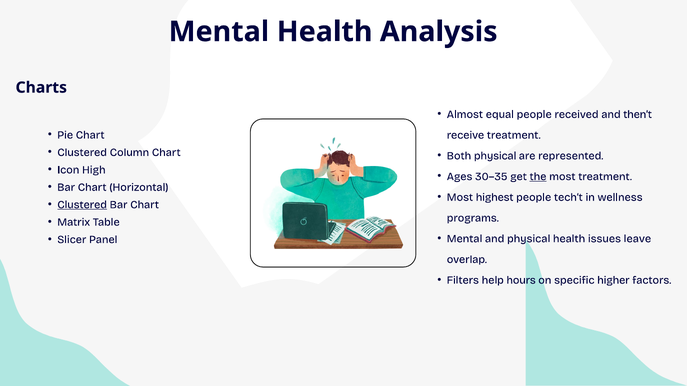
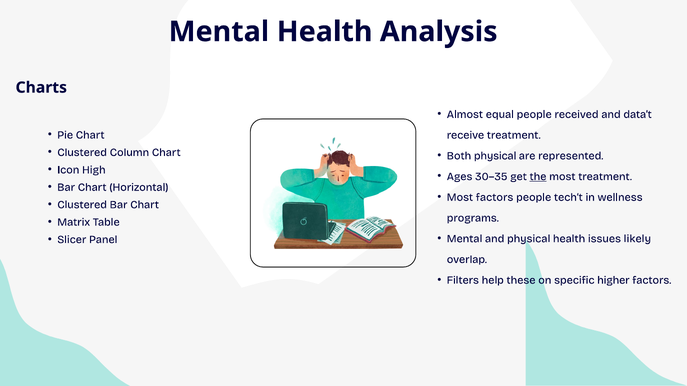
then’t: then’t -> data’t (638, 114)
Most highest: highest -> factors (495, 197)
Clustered underline: present -> none (82, 205)
leave: leave -> likely (637, 239)
hours: hours -> these (521, 280)
